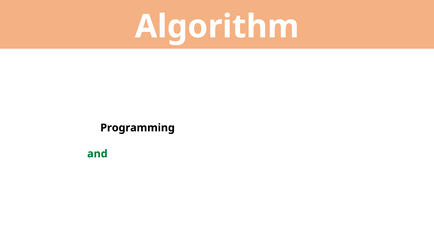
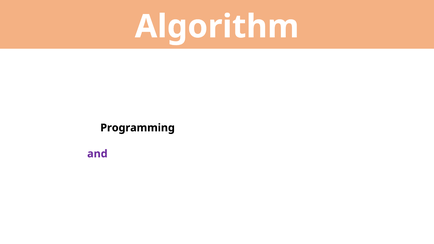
and colour: green -> purple (97, 154)
